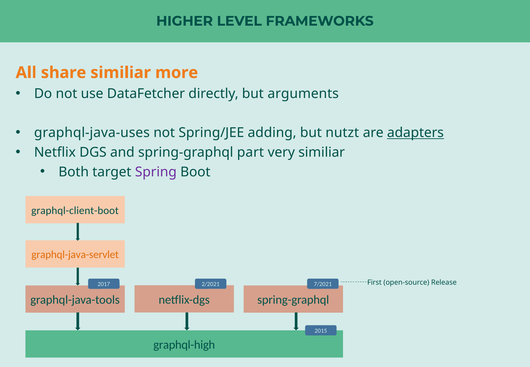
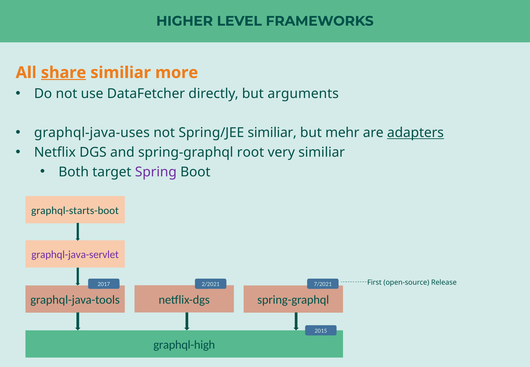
share underline: none -> present (64, 73)
Spring/JEE adding: adding -> similiar (272, 133)
nutzt: nutzt -> mehr (342, 133)
part: part -> root (250, 152)
graphql-client-boot: graphql-client-boot -> graphql-starts-boot (75, 210)
graphql-java-servlet colour: orange -> purple (75, 255)
